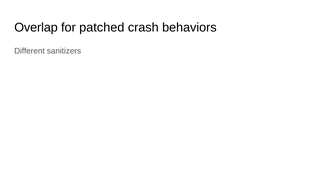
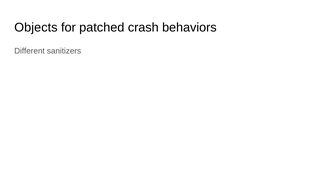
Overlap: Overlap -> Objects (36, 27)
